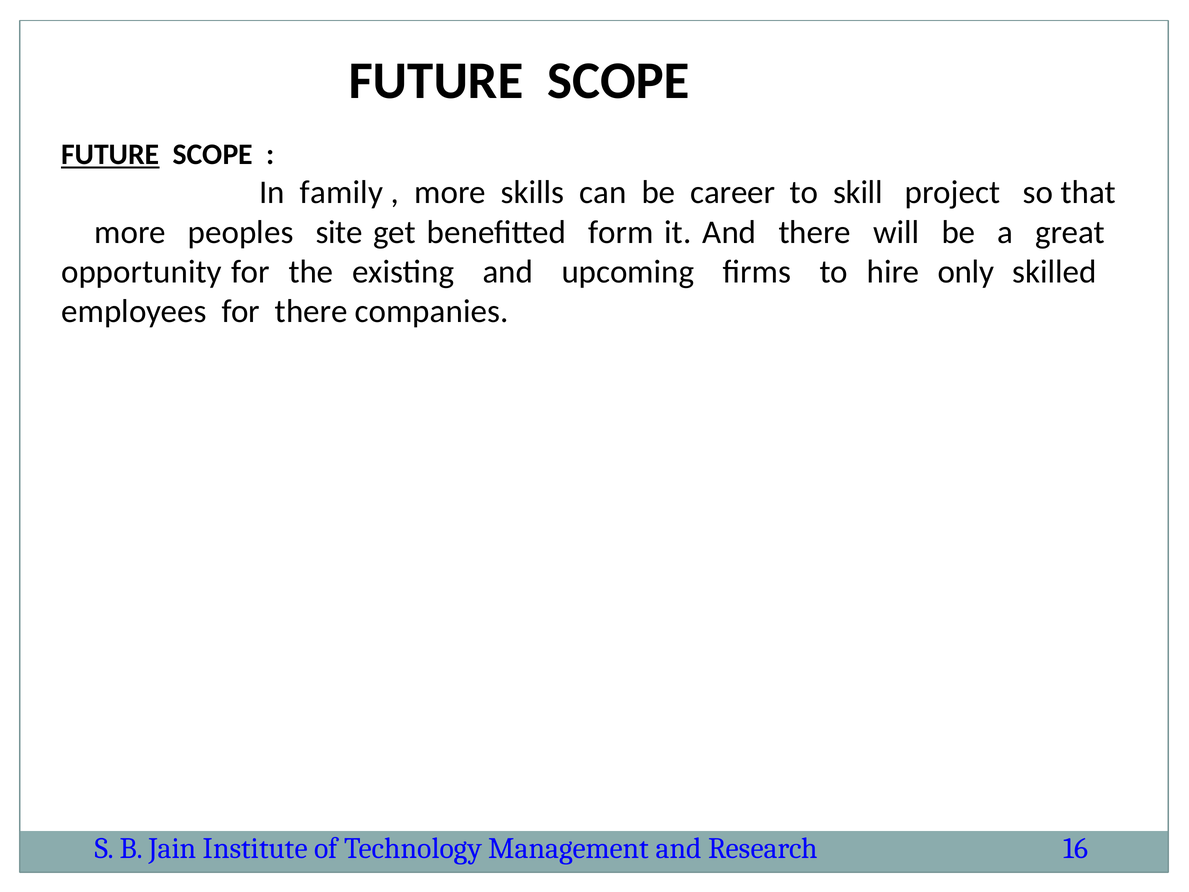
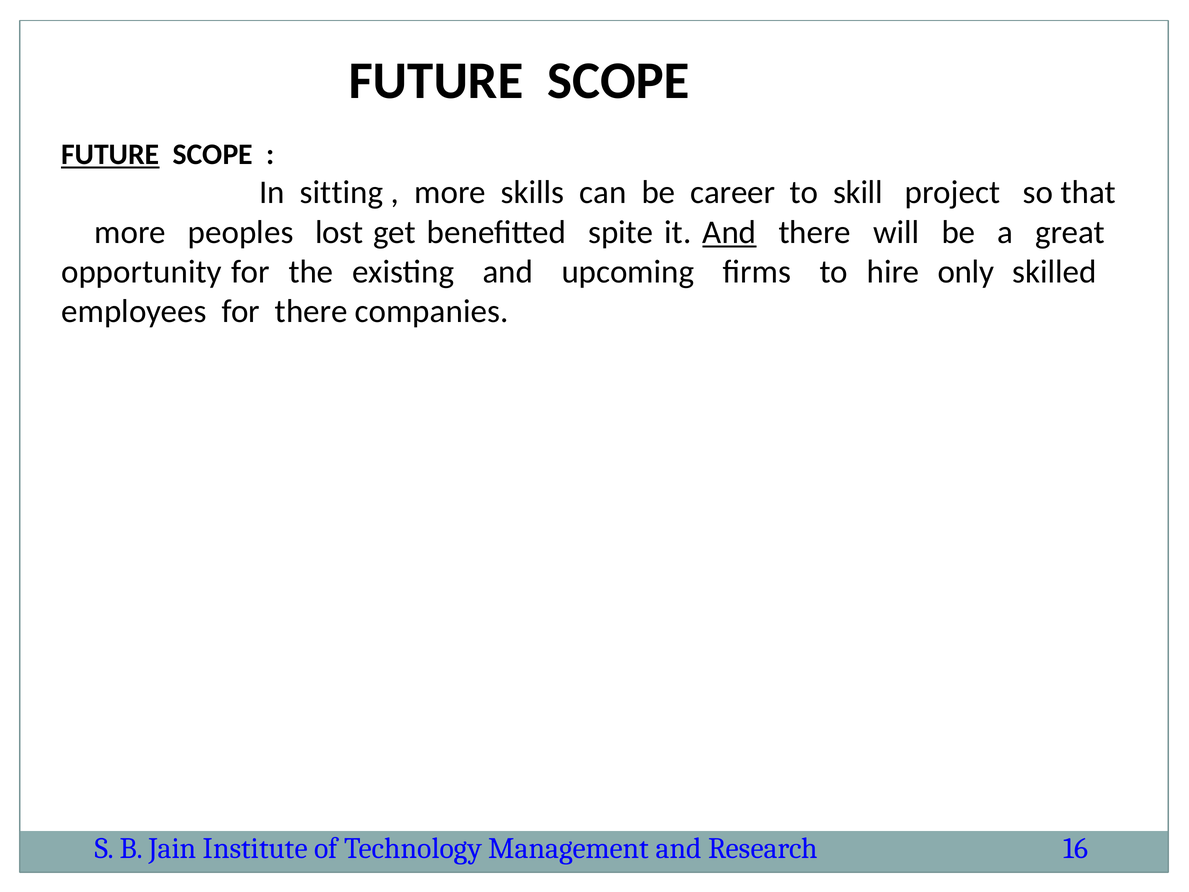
family: family -> sitting (342, 192)
site: site -> lost (339, 232)
form: form -> spite (621, 232)
And underline: none -> present (729, 232)
